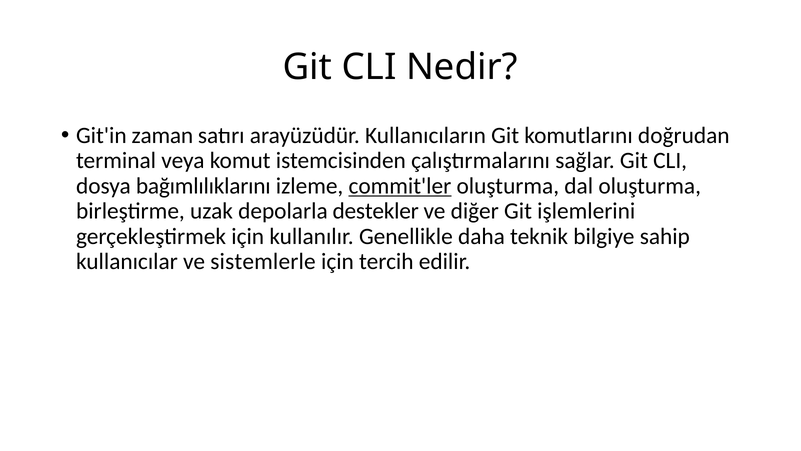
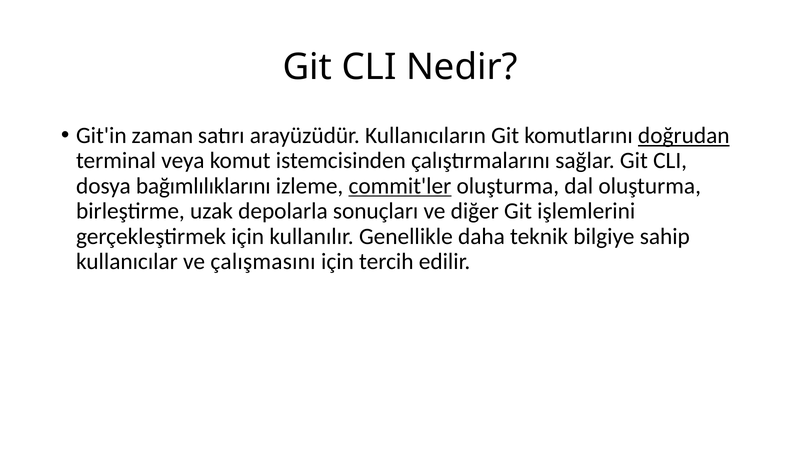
doğrudan underline: none -> present (684, 135)
destekler: destekler -> sonuçları (376, 211)
sistemlerle: sistemlerle -> çalışmasını (263, 261)
